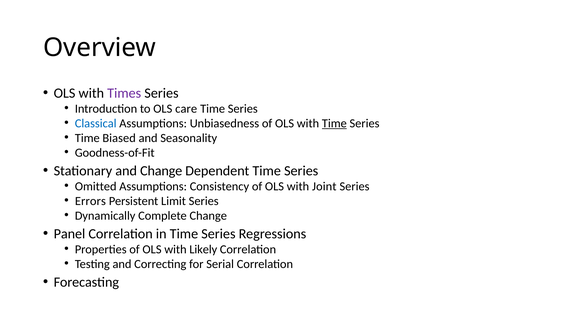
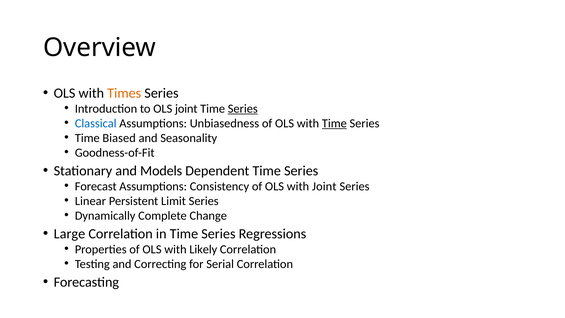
Times colour: purple -> orange (124, 93)
OLS care: care -> joint (186, 109)
Series underline: none -> present (243, 109)
and Change: Change -> Models (161, 171)
Omitted: Omitted -> Forecast (96, 186)
Errors: Errors -> Linear (90, 201)
Panel: Panel -> Large (69, 234)
